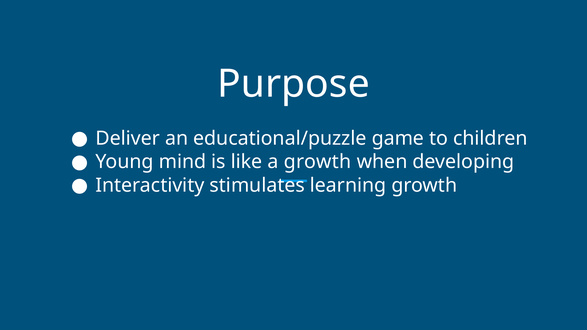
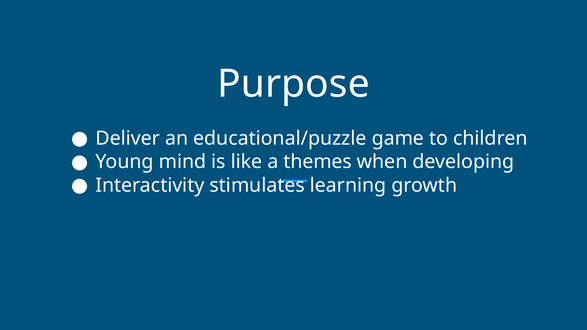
a growth: growth -> themes (318, 162)
